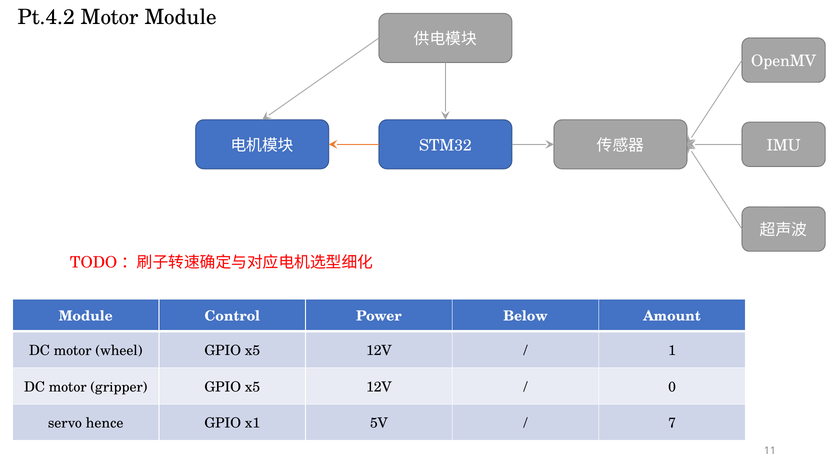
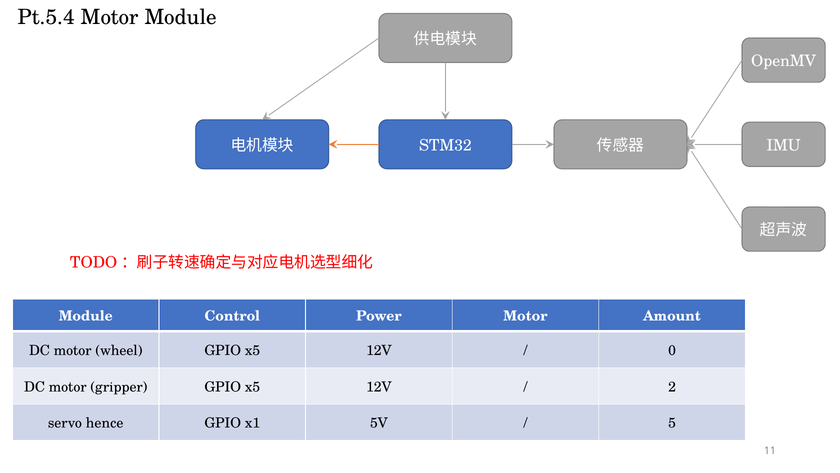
Pt.4.2: Pt.4.2 -> Pt.5.4 (46, 17)
Power Below: Below -> Motor (525, 316)
1: 1 -> 0 (672, 350)
0: 0 -> 2 (672, 387)
7: 7 -> 5 (672, 423)
